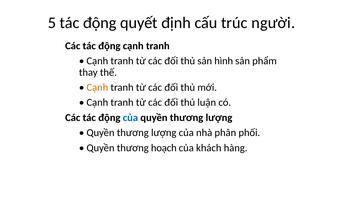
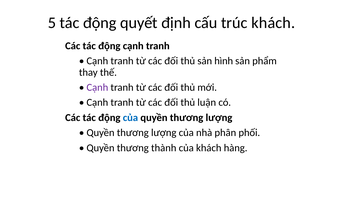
trúc người: người -> khách (273, 23)
Cạnh colour: orange -> purple (97, 87)
hoạch: hoạch -> thành (164, 148)
